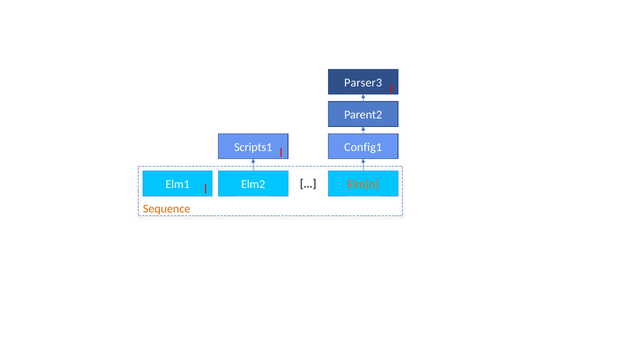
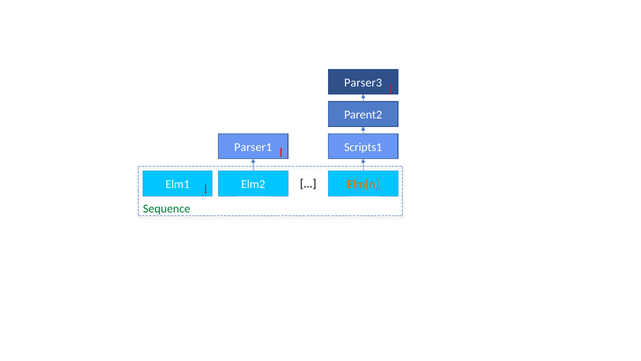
Scripts1: Scripts1 -> Parser1 (253, 147)
Config1: Config1 -> Scripts1 (363, 147)
Sequence colour: orange -> green (167, 208)
